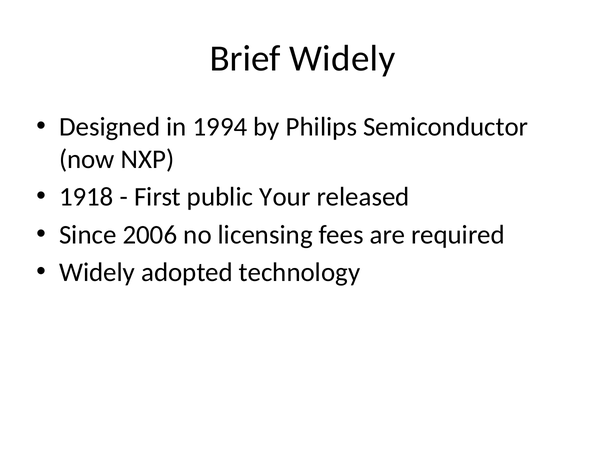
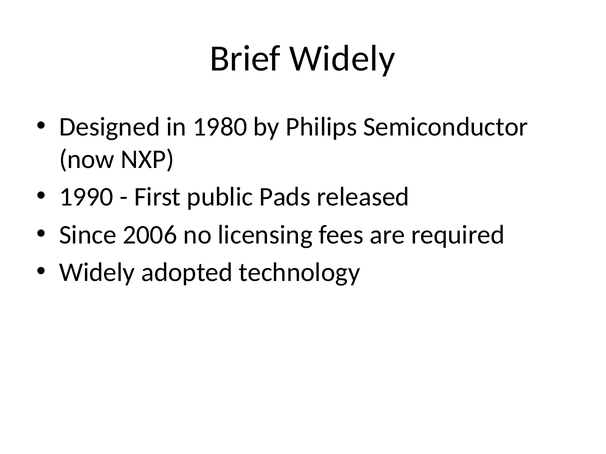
1994: 1994 -> 1980 (220, 127)
1918: 1918 -> 1990 (86, 197)
Your: Your -> Pads (285, 197)
